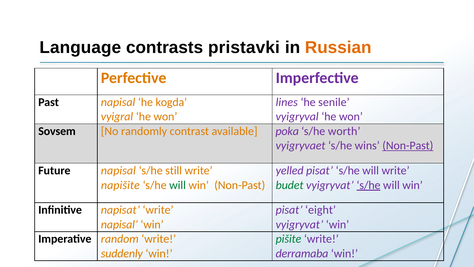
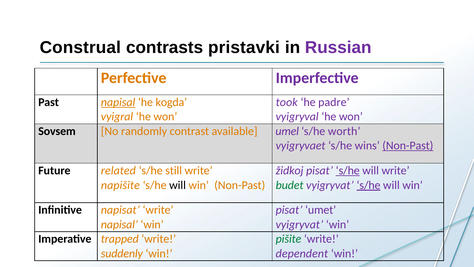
Language: Language -> Construal (80, 48)
Russian colour: orange -> purple (338, 48)
napisal underline: none -> present (118, 102)
lines: lines -> took (287, 102)
senile: senile -> padre (334, 102)
poka: poka -> umel (287, 131)
Future napisal: napisal -> related (118, 170)
yelled: yelled -> židkoj (290, 170)
s/he underline: none -> present (348, 170)
will colour: green -> black (178, 185)
eight: eight -> umet (321, 210)
random: random -> trapped (120, 239)
derramaba: derramaba -> dependent (302, 253)
